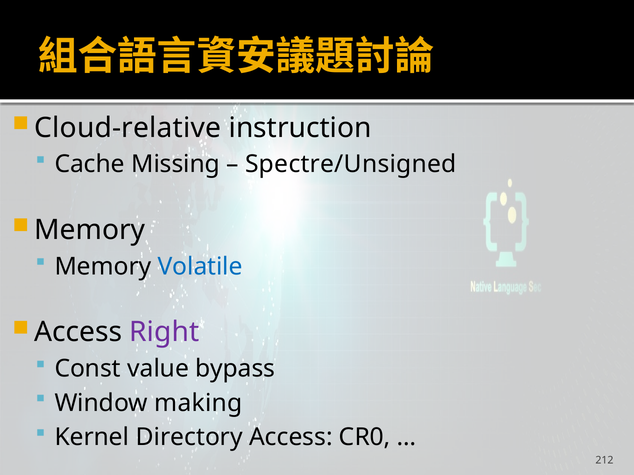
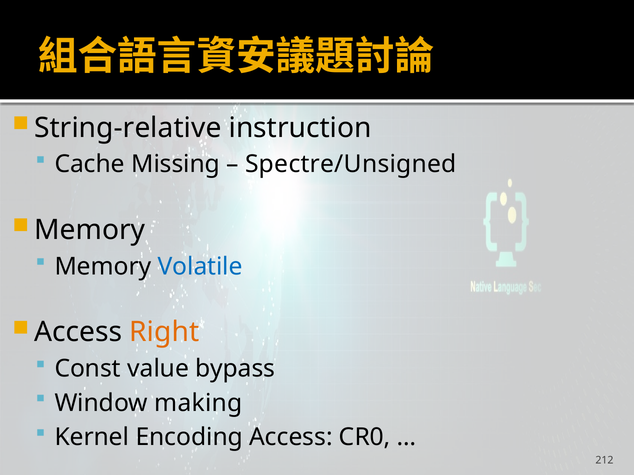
Cloud-relative: Cloud-relative -> String-relative (128, 128)
Right colour: purple -> orange (164, 333)
Directory: Directory -> Encoding (189, 438)
